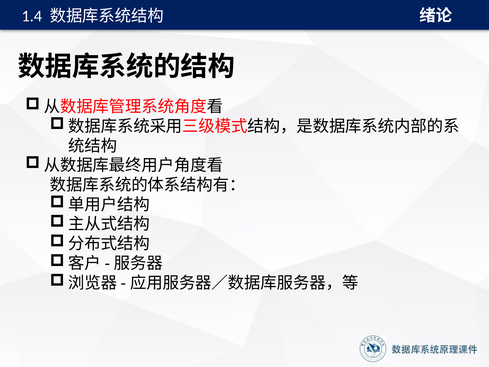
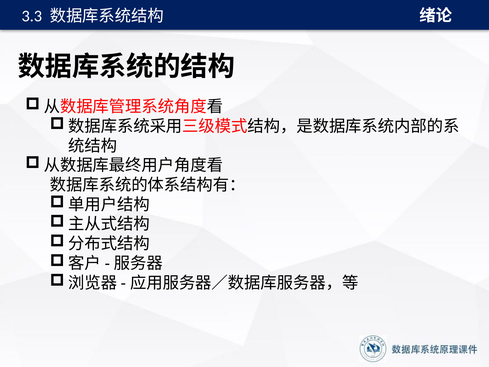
1.4: 1.4 -> 3.3 (32, 16)
